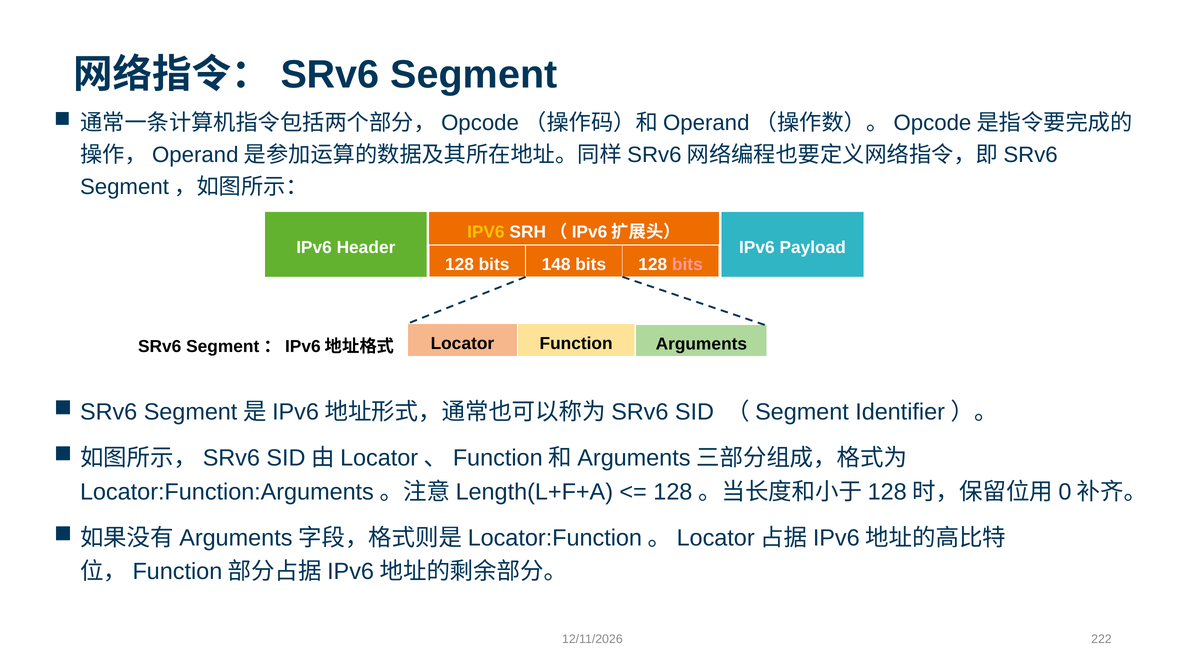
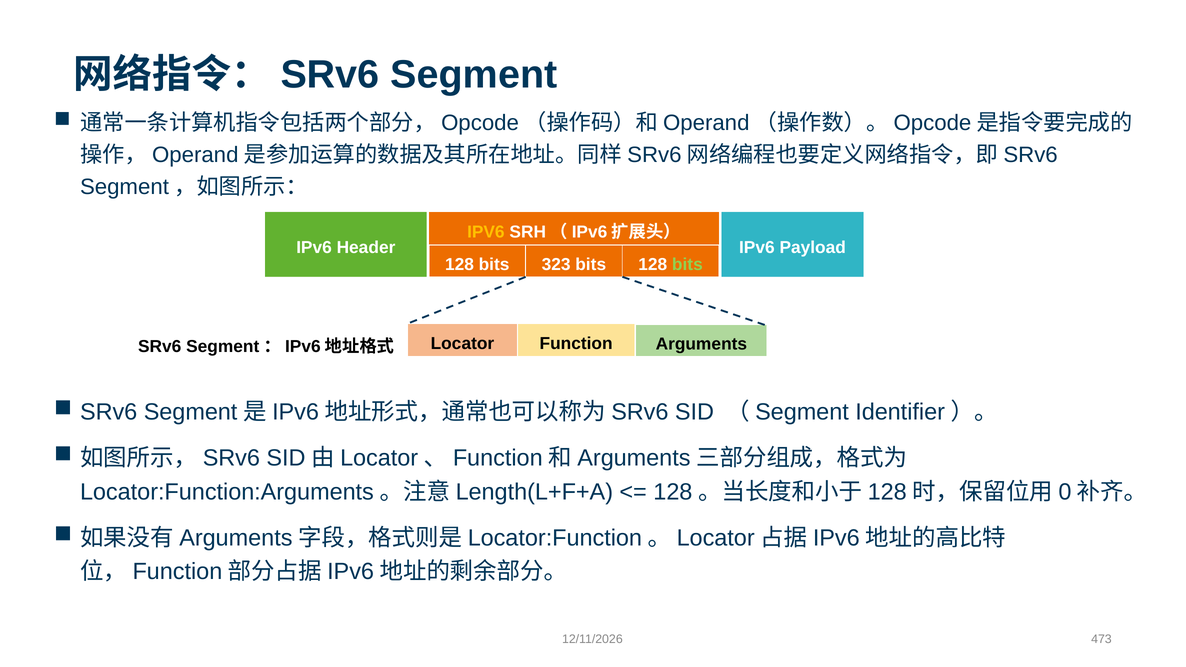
148: 148 -> 323 (556, 264)
bits colour: pink -> light green (687, 264)
222: 222 -> 473 (1101, 639)
